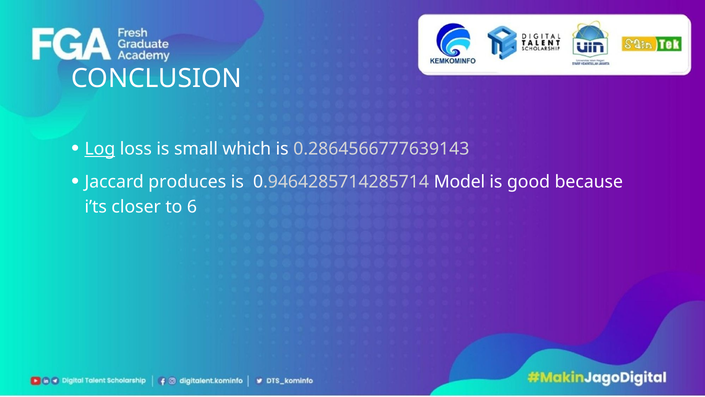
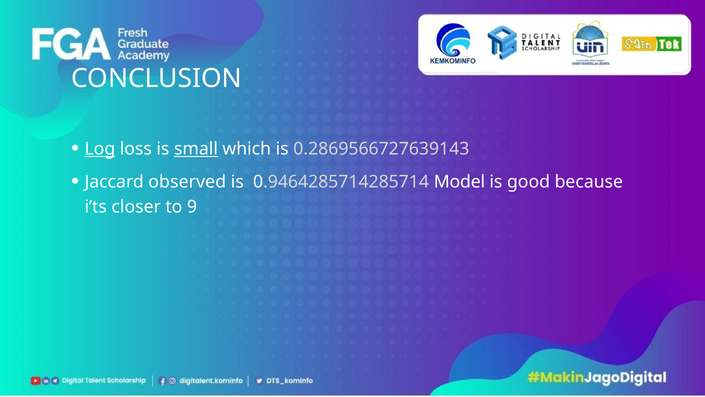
small underline: none -> present (196, 149)
0.2864566777639143: 0.2864566777639143 -> 0.2869566727639143 (381, 149)
produces: produces -> observed (187, 181)
6: 6 -> 9 (192, 207)
